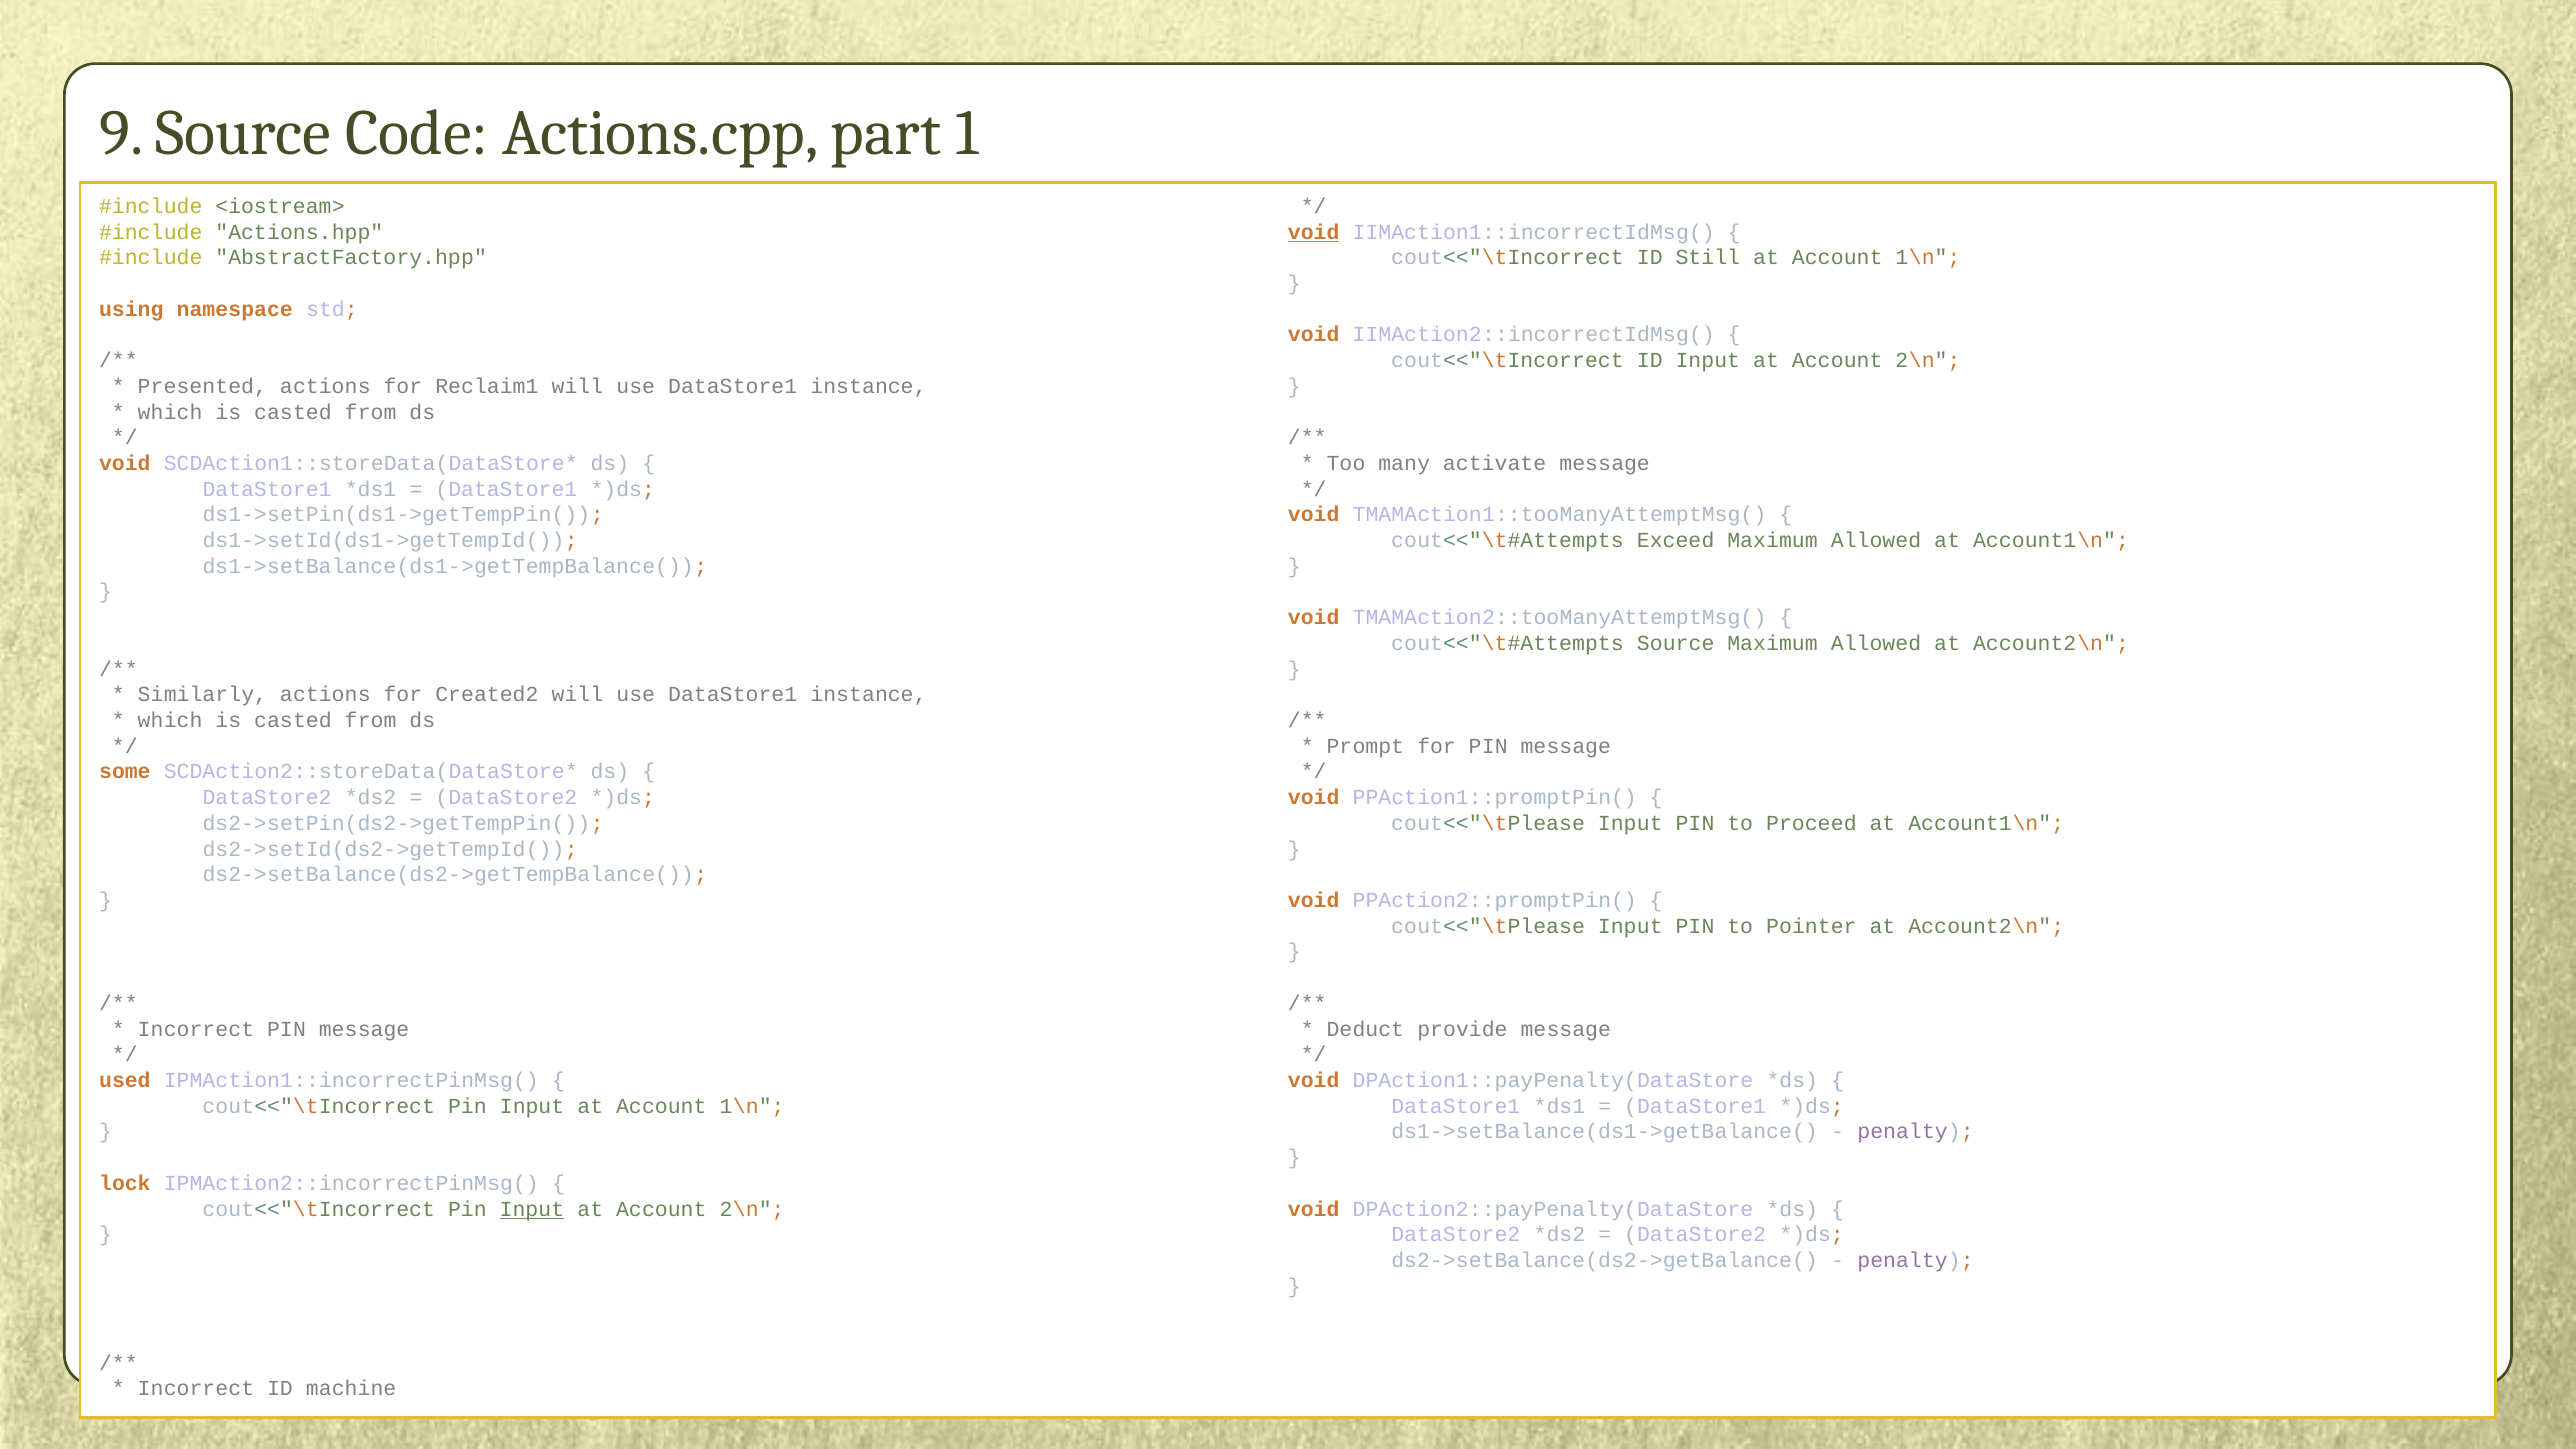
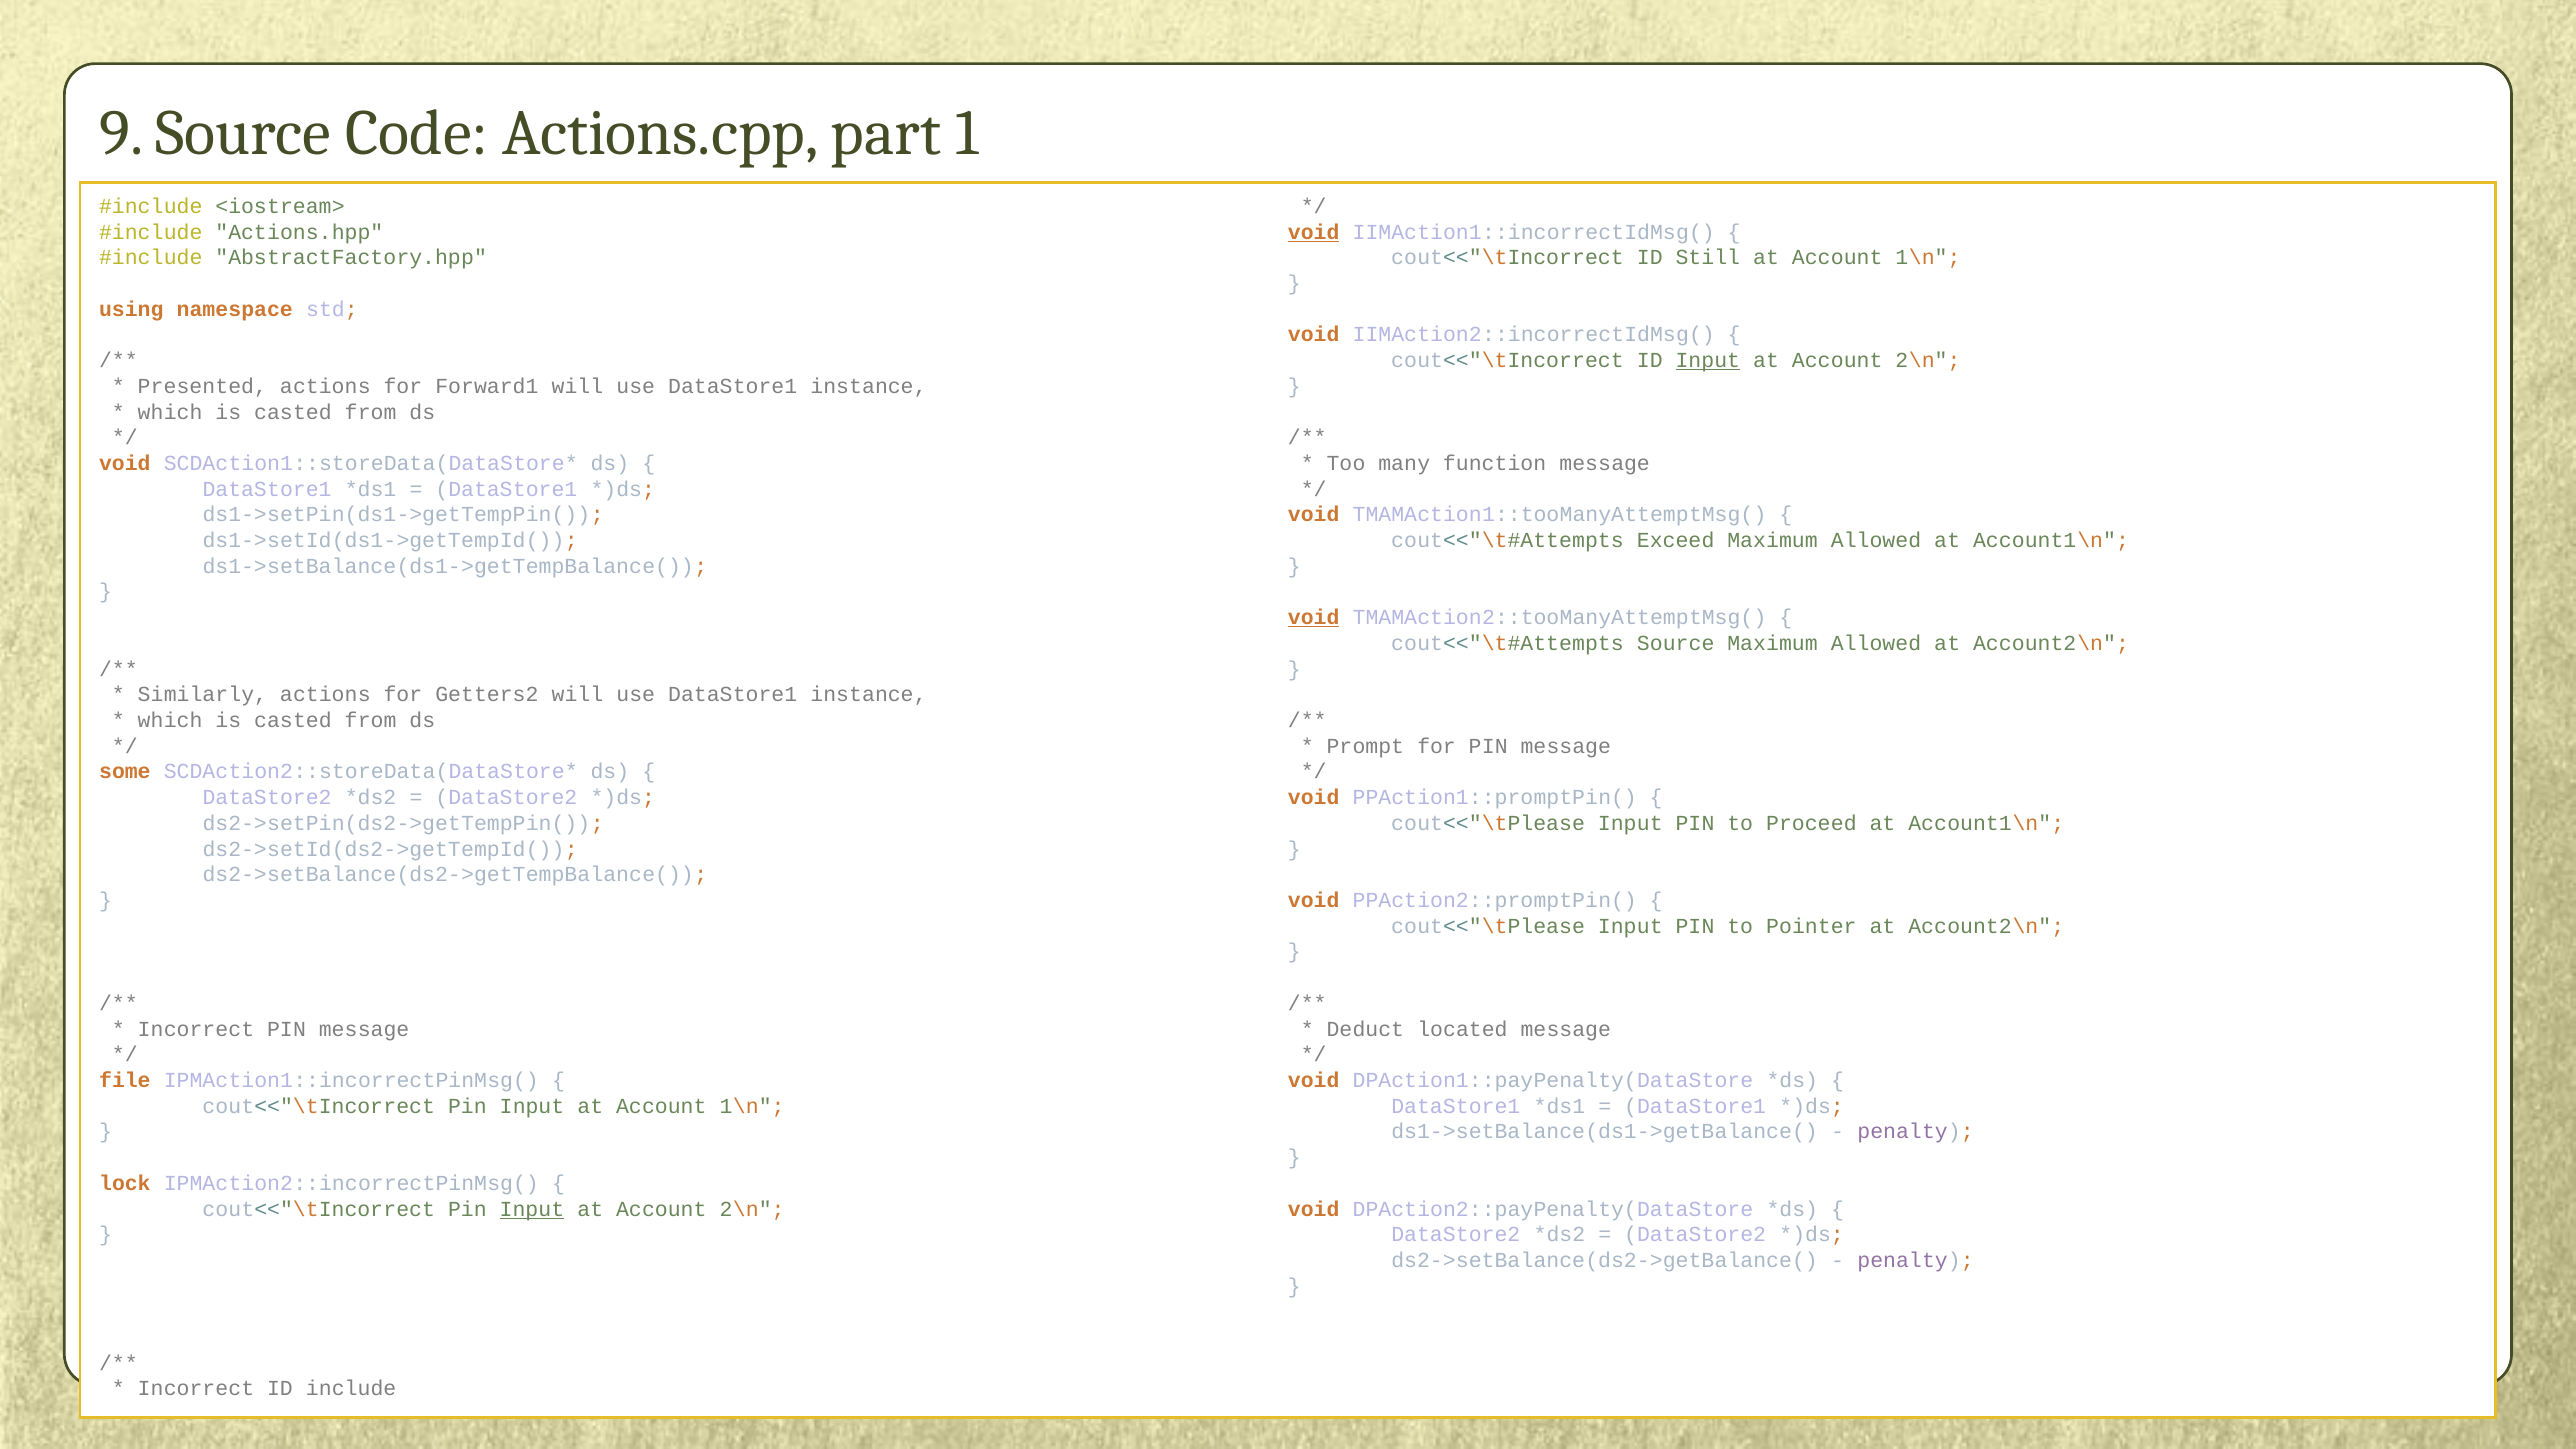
Input underline: none -> present (1708, 361)
Reclaim1: Reclaim1 -> Forward1 (487, 386)
activate: activate -> function (1495, 463)
void underline: none -> present (1314, 618)
Created2: Created2 -> Getters2 (487, 695)
provide: provide -> located (1462, 1029)
used: used -> file (125, 1081)
machine: machine -> include (351, 1389)
